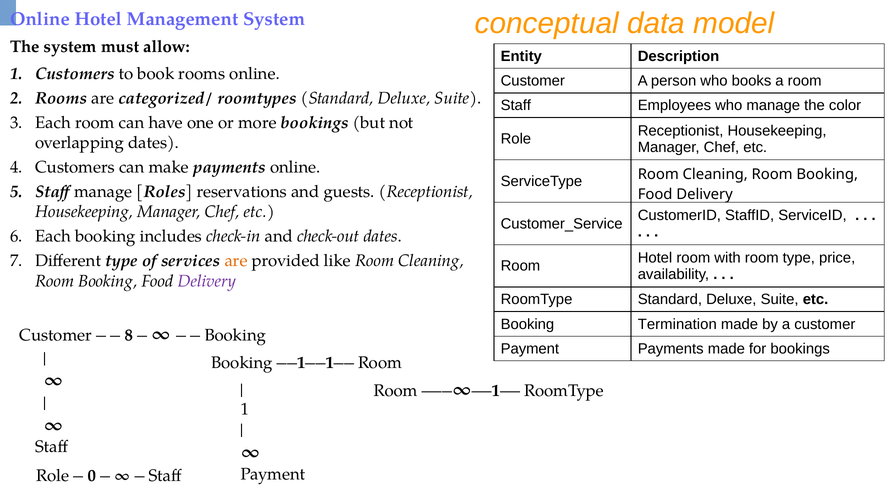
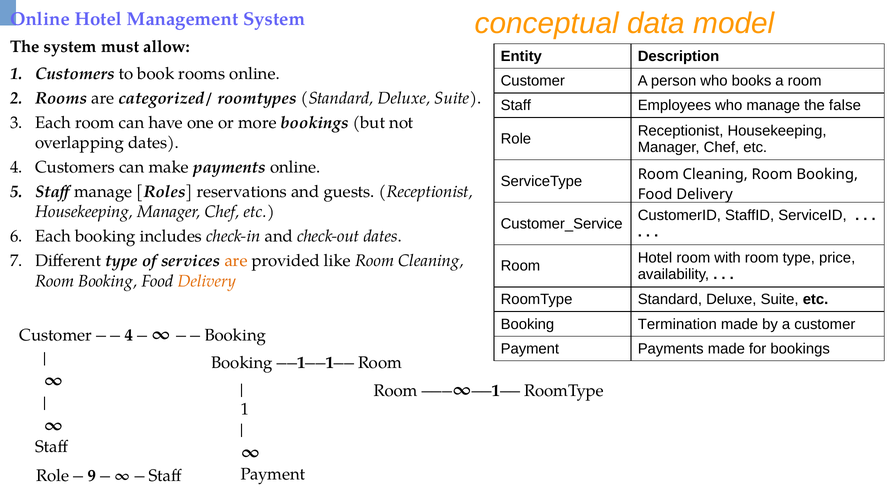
color: color -> false (845, 105)
Delivery colour: purple -> orange (207, 281)
8: 8 -> 4 (129, 335)
0: 0 -> 9 (92, 476)
